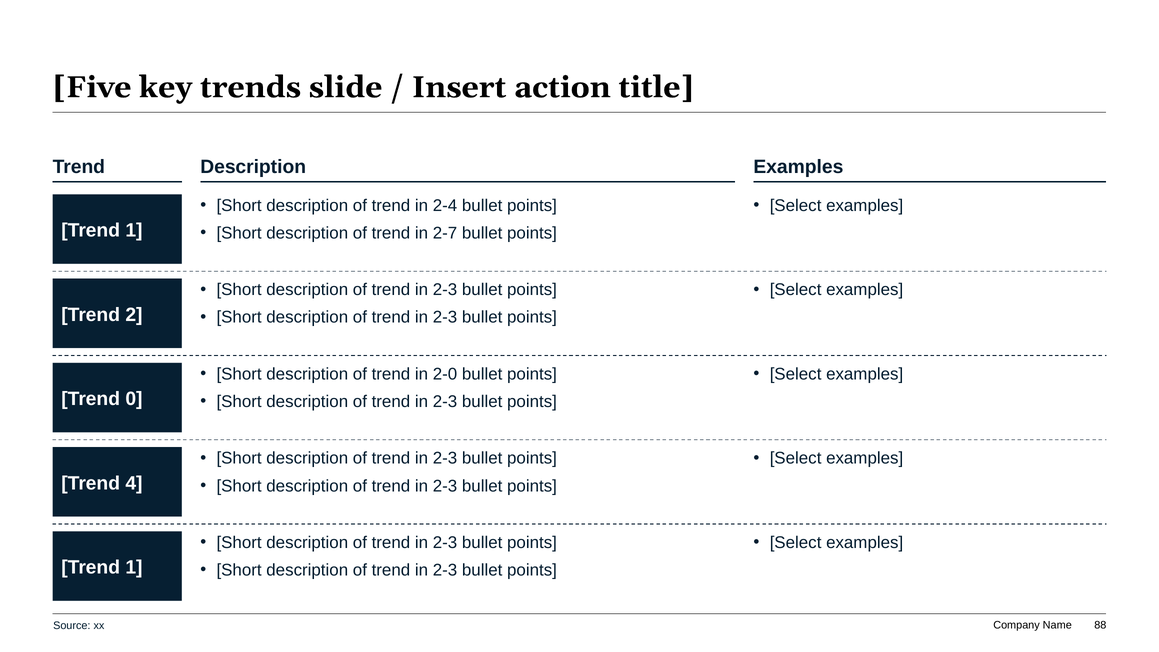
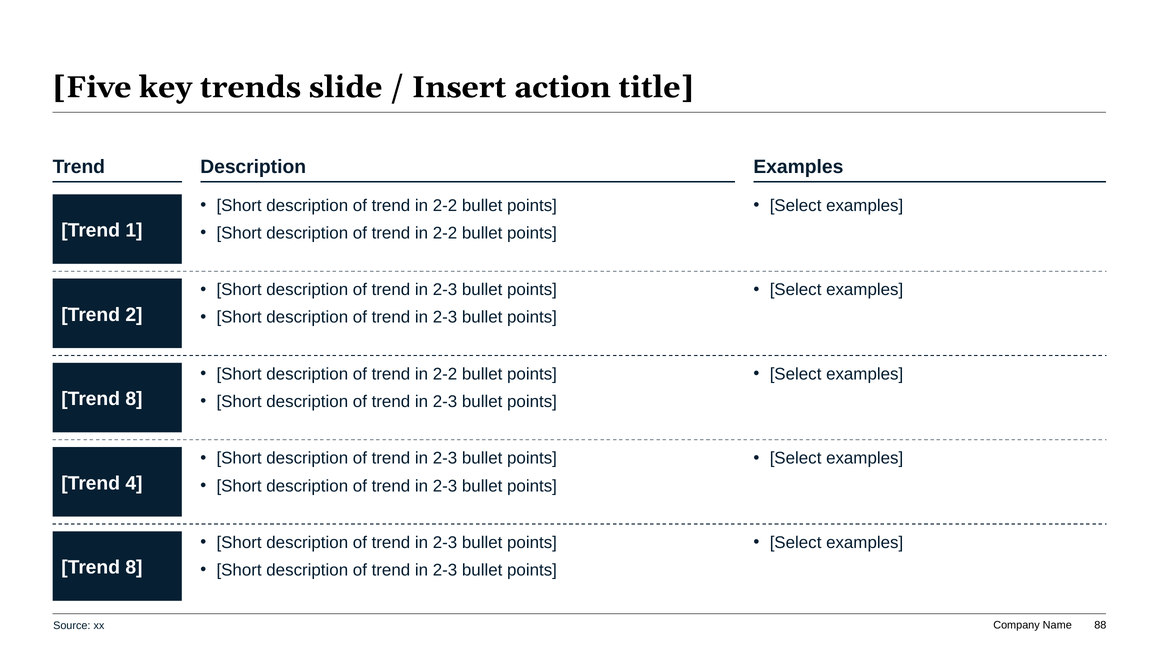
2-4: 2-4 -> 2-2 (445, 206)
2-7: 2-7 -> 2-2 (445, 233)
2-0: 2-0 -> 2-2 (445, 374)
0: 0 -> 8 (134, 399)
1: 1 -> 8 (134, 567)
